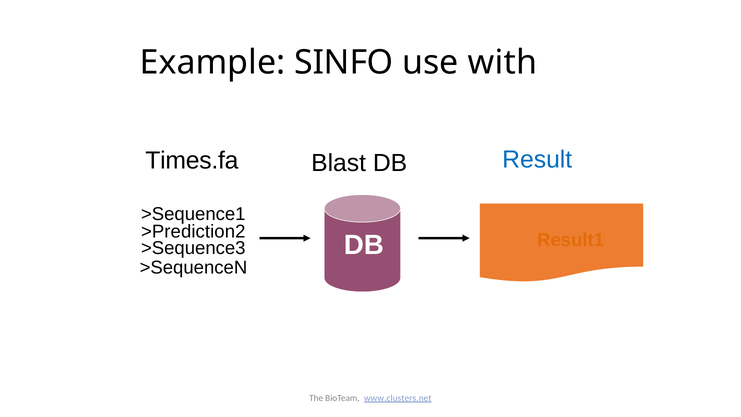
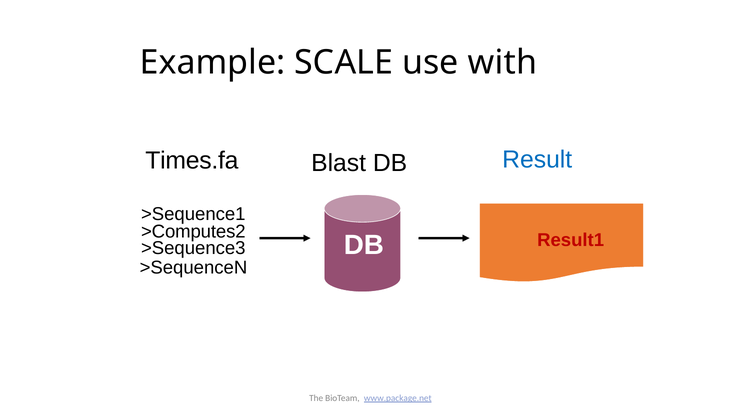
SINFO: SINFO -> SCALE (344, 62)
>Prediction2: >Prediction2 -> >Computes2 (193, 232)
Result1 colour: orange -> red (571, 240)
www.clusters.net: www.clusters.net -> www.package.net (398, 398)
